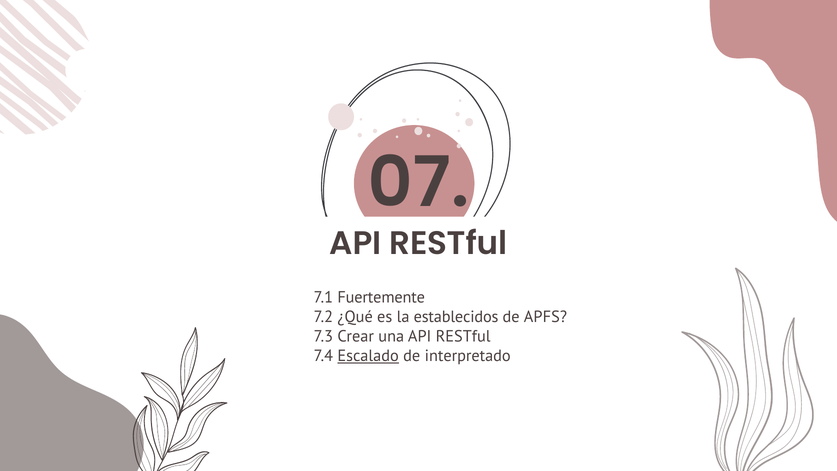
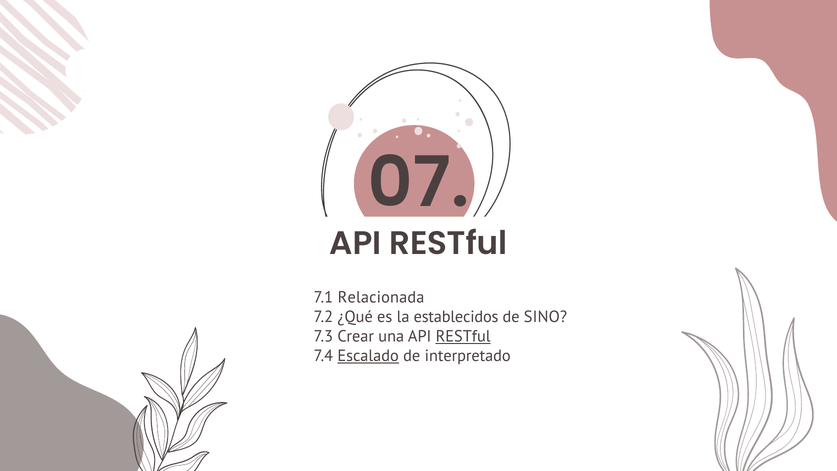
Fuertemente: Fuertemente -> Relacionada (381, 297)
APFS: APFS -> SINO (545, 317)
RESTful underline: none -> present (463, 336)
